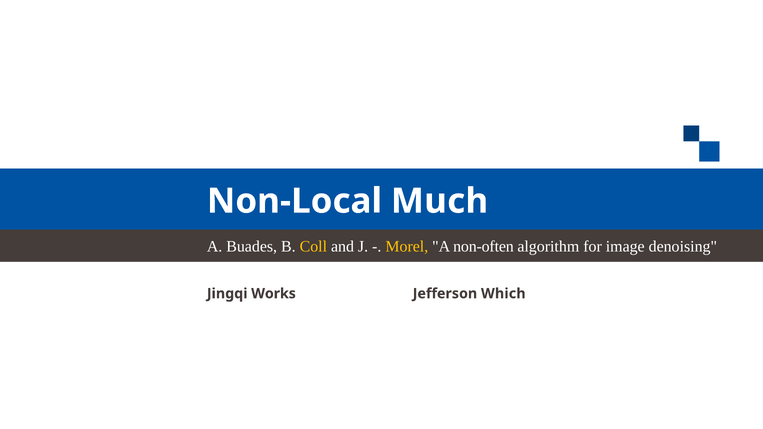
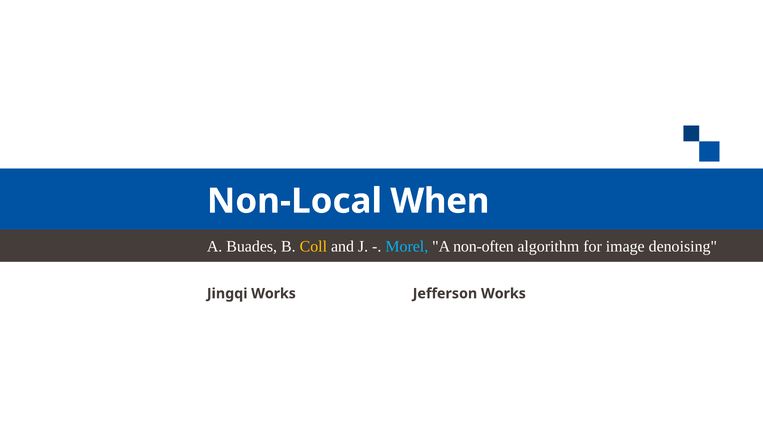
Much: Much -> When (440, 201)
Morel colour: yellow -> light blue (407, 247)
Jefferson Which: Which -> Works (503, 294)
